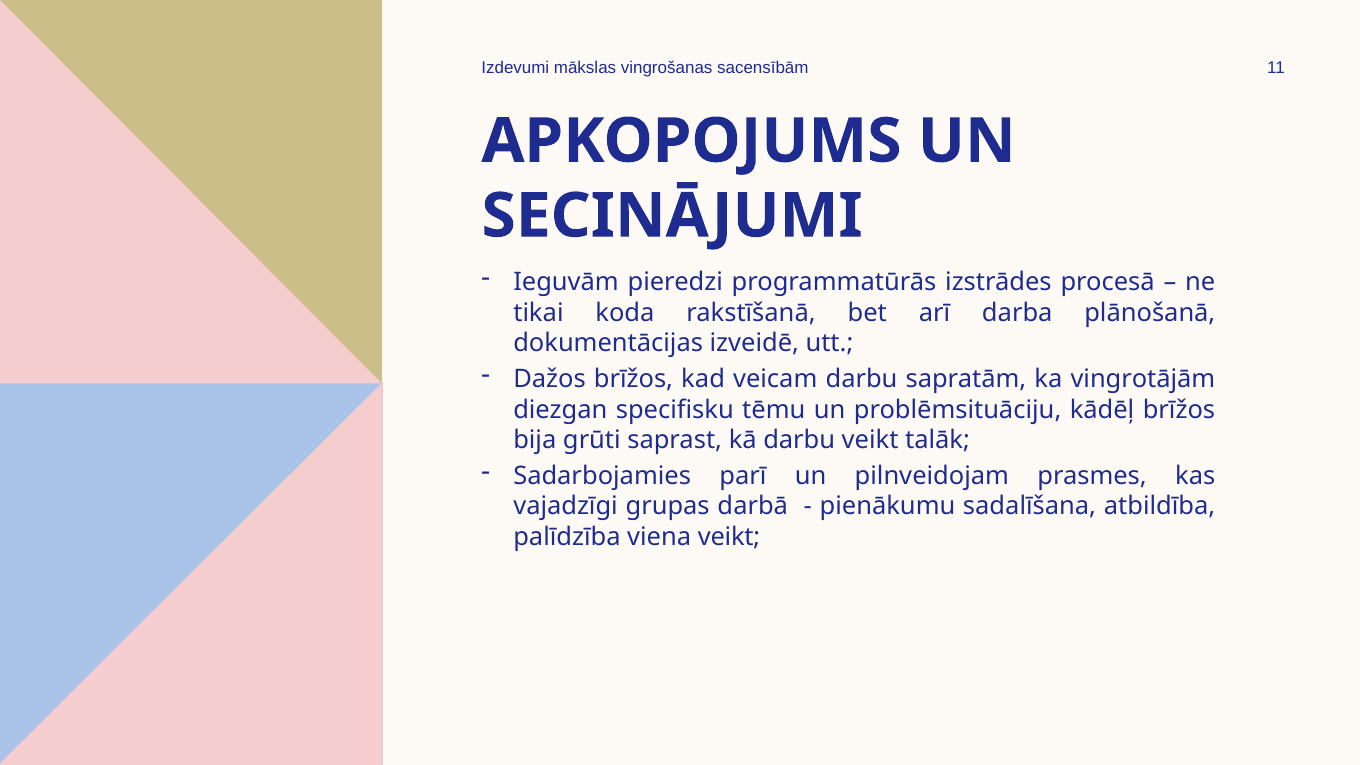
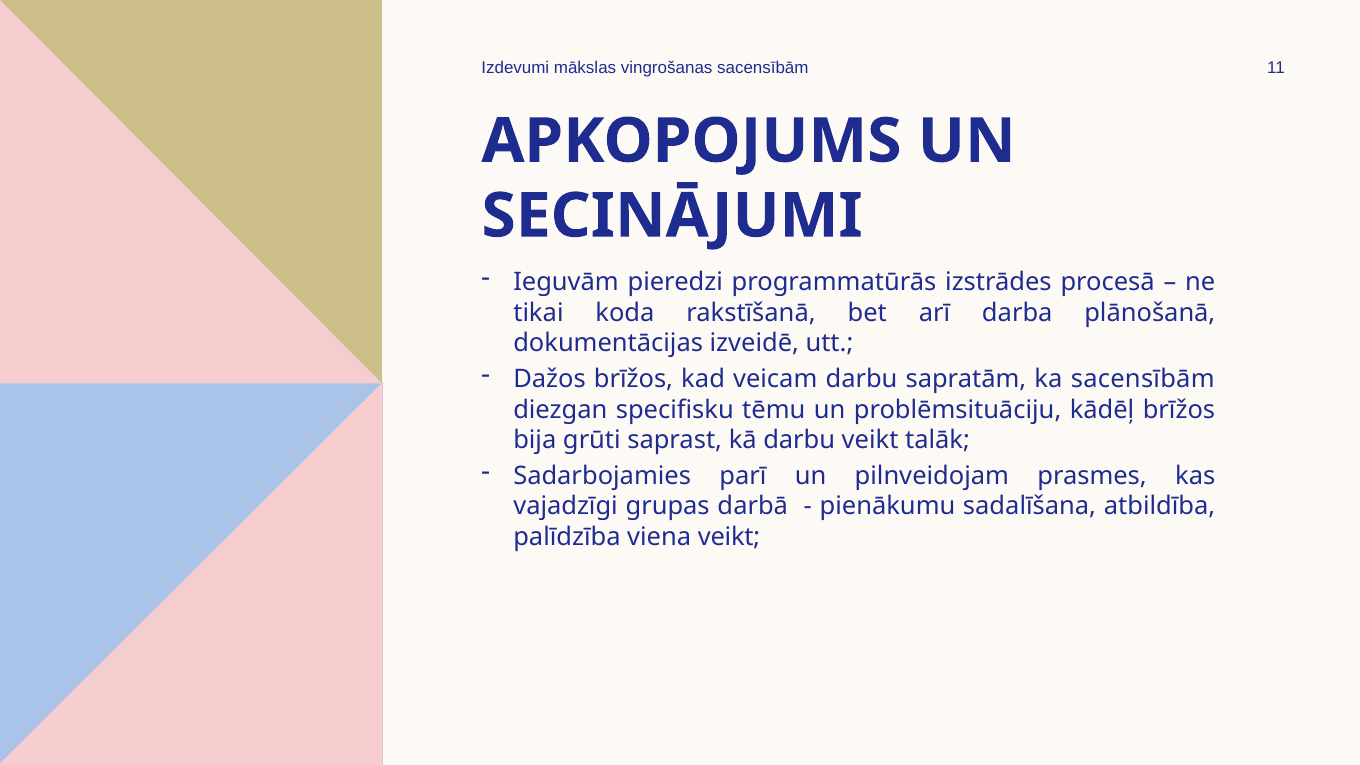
ka vingrotājām: vingrotājām -> sacensībām (1143, 379)
